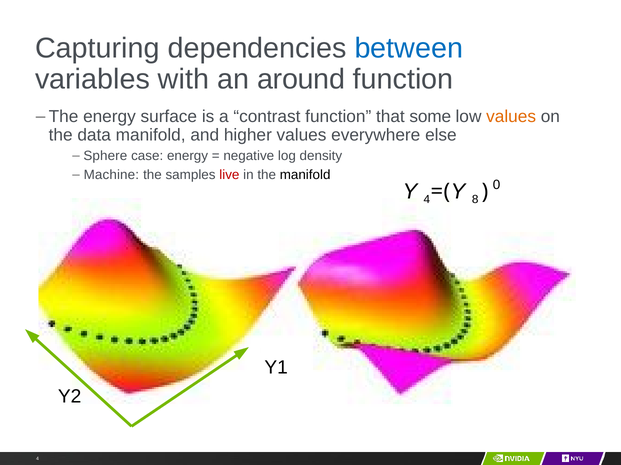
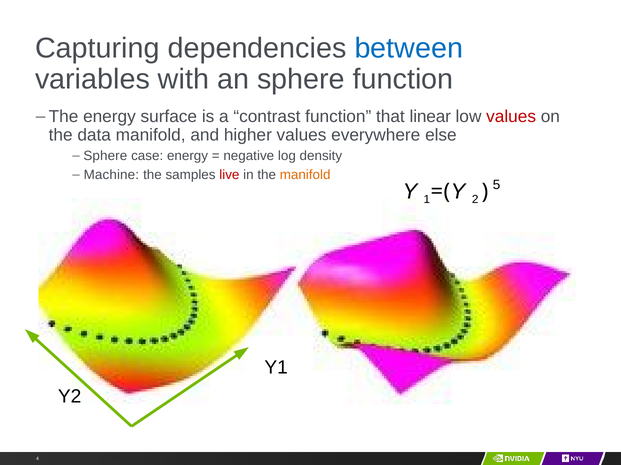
an around: around -> sphere (301, 80)
some: some -> linear (430, 117)
values colour: orange -> red (511, 117)
manifold colour: black -> orange (305, 175)
Y 4: 4 -> 1 (427, 200)
8: 8 -> 2 (475, 200)
0: 0 -> 5 (496, 185)
